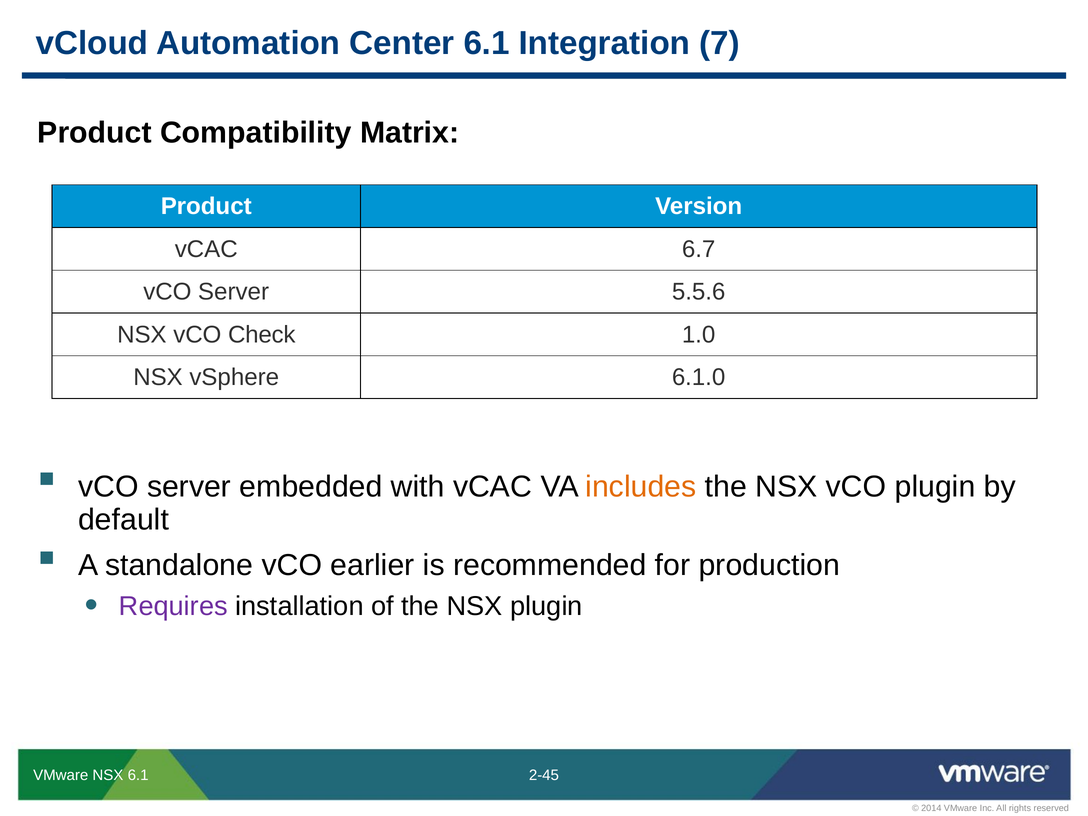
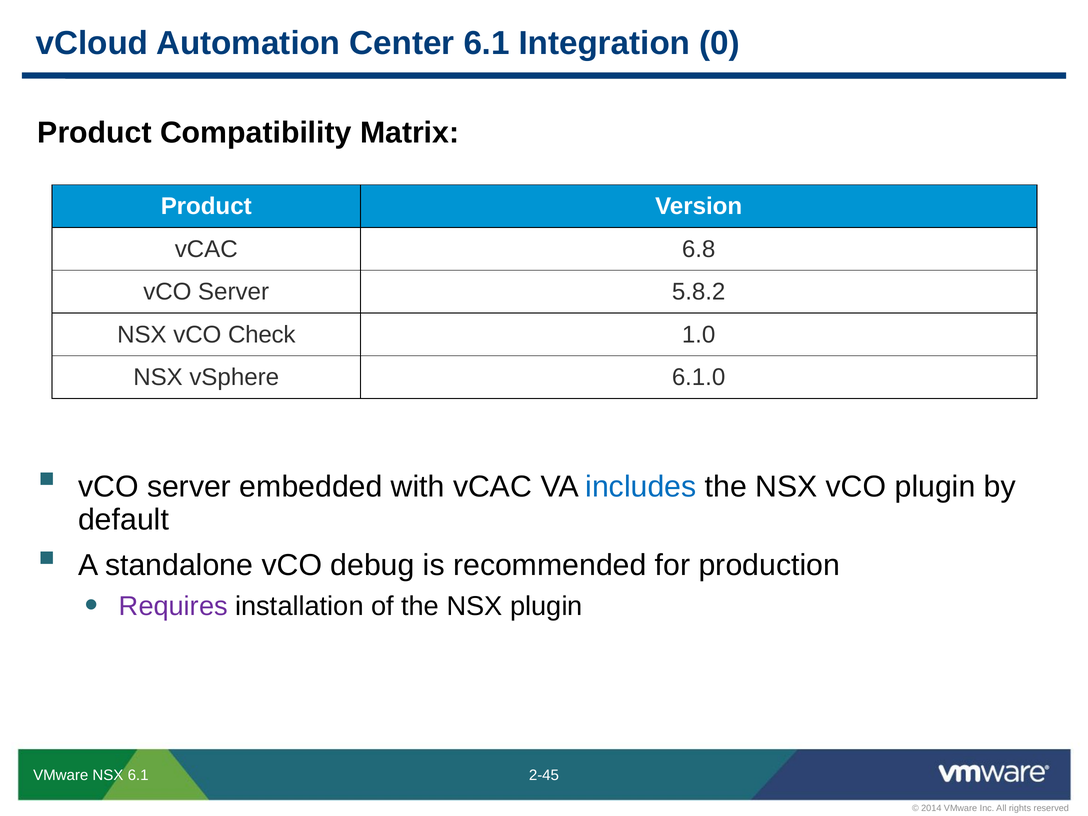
7: 7 -> 0 (719, 43)
6.7: 6.7 -> 6.8 (699, 249)
5.5.6: 5.5.6 -> 5.8.2 (699, 292)
includes colour: orange -> blue (641, 487)
earlier: earlier -> debug (372, 565)
